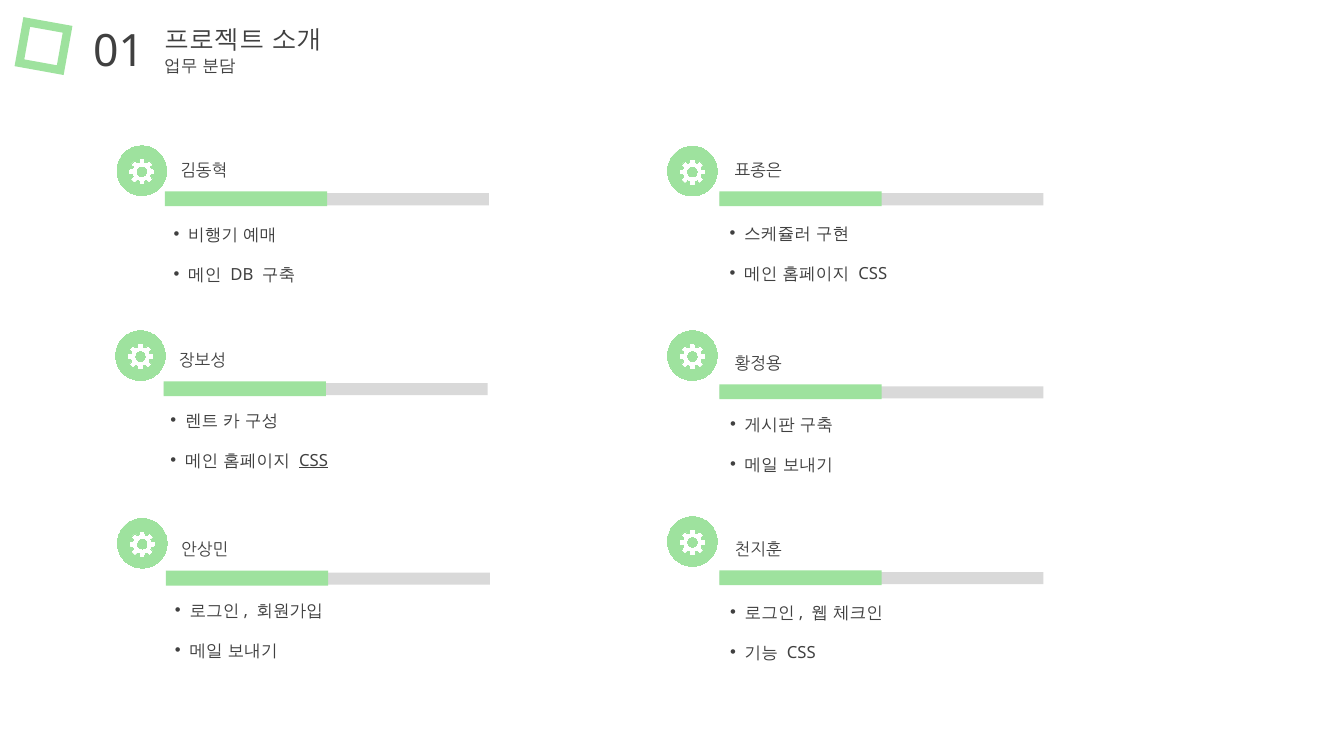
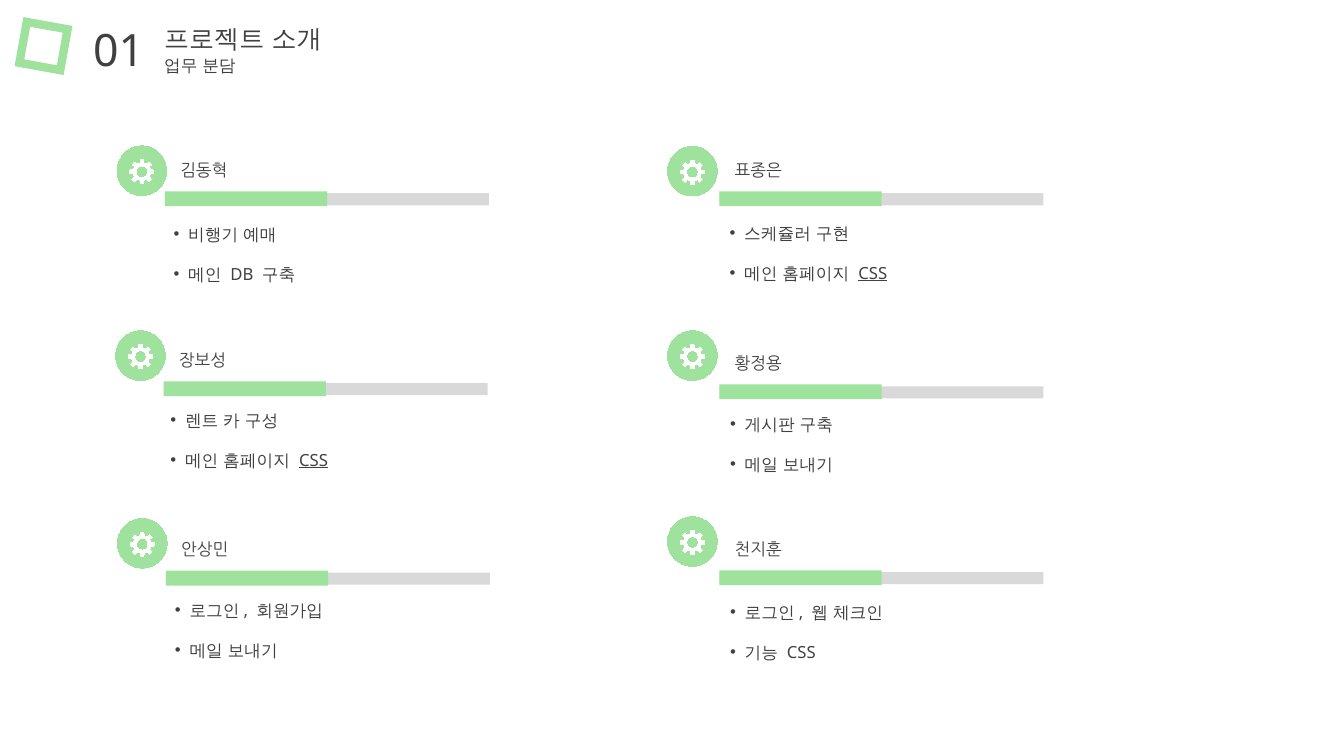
CSS underline: none -> present (873, 274)
